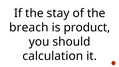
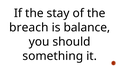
product: product -> balance (87, 27)
calculation: calculation -> something (53, 56)
